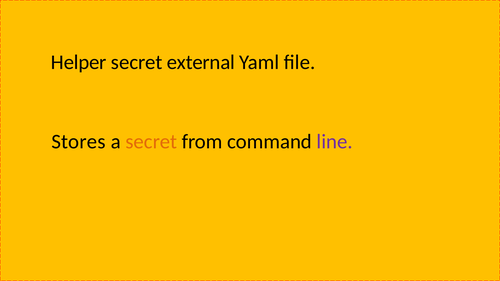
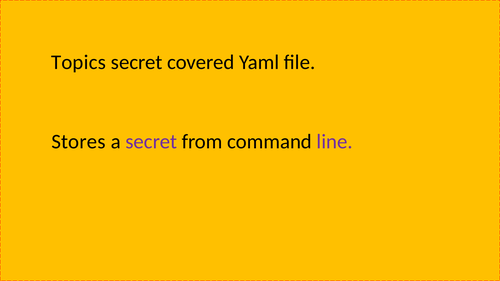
Helper: Helper -> Topics (78, 62)
external: external -> covered (201, 62)
secret colour: orange -> purple (151, 142)
